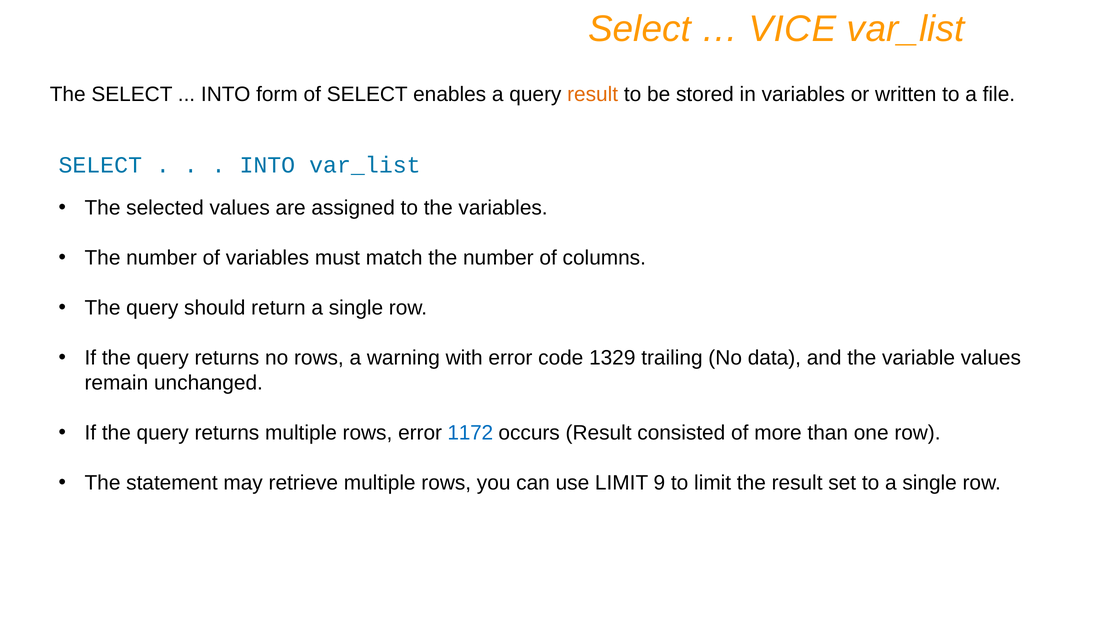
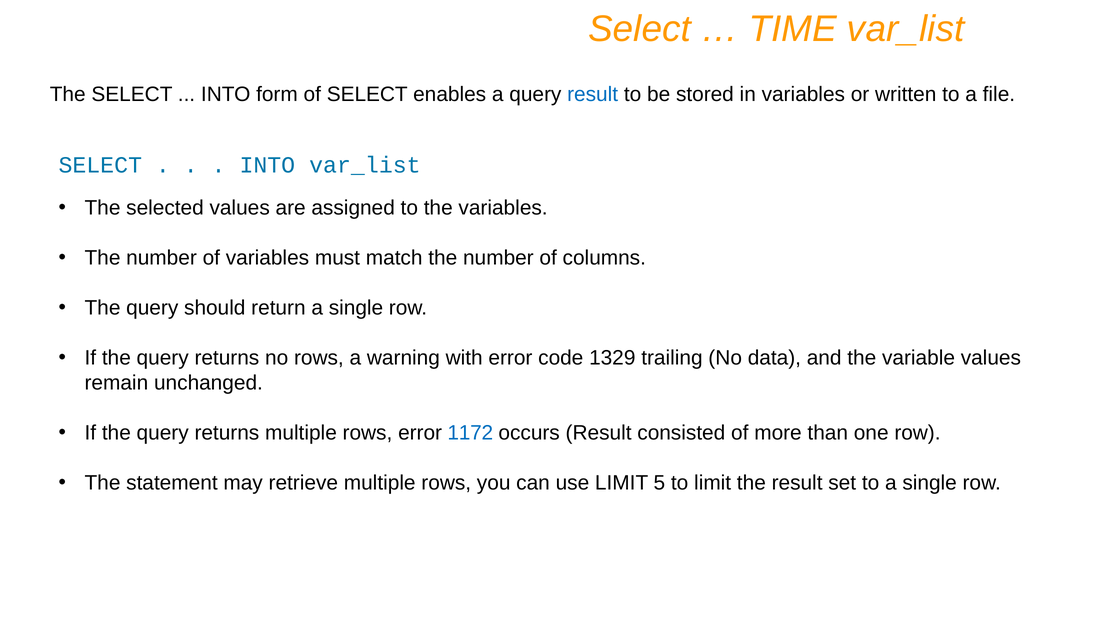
VICE: VICE -> TIME (793, 29)
result colour: orange -> blue (593, 94)
9: 9 -> 5 (659, 483)
